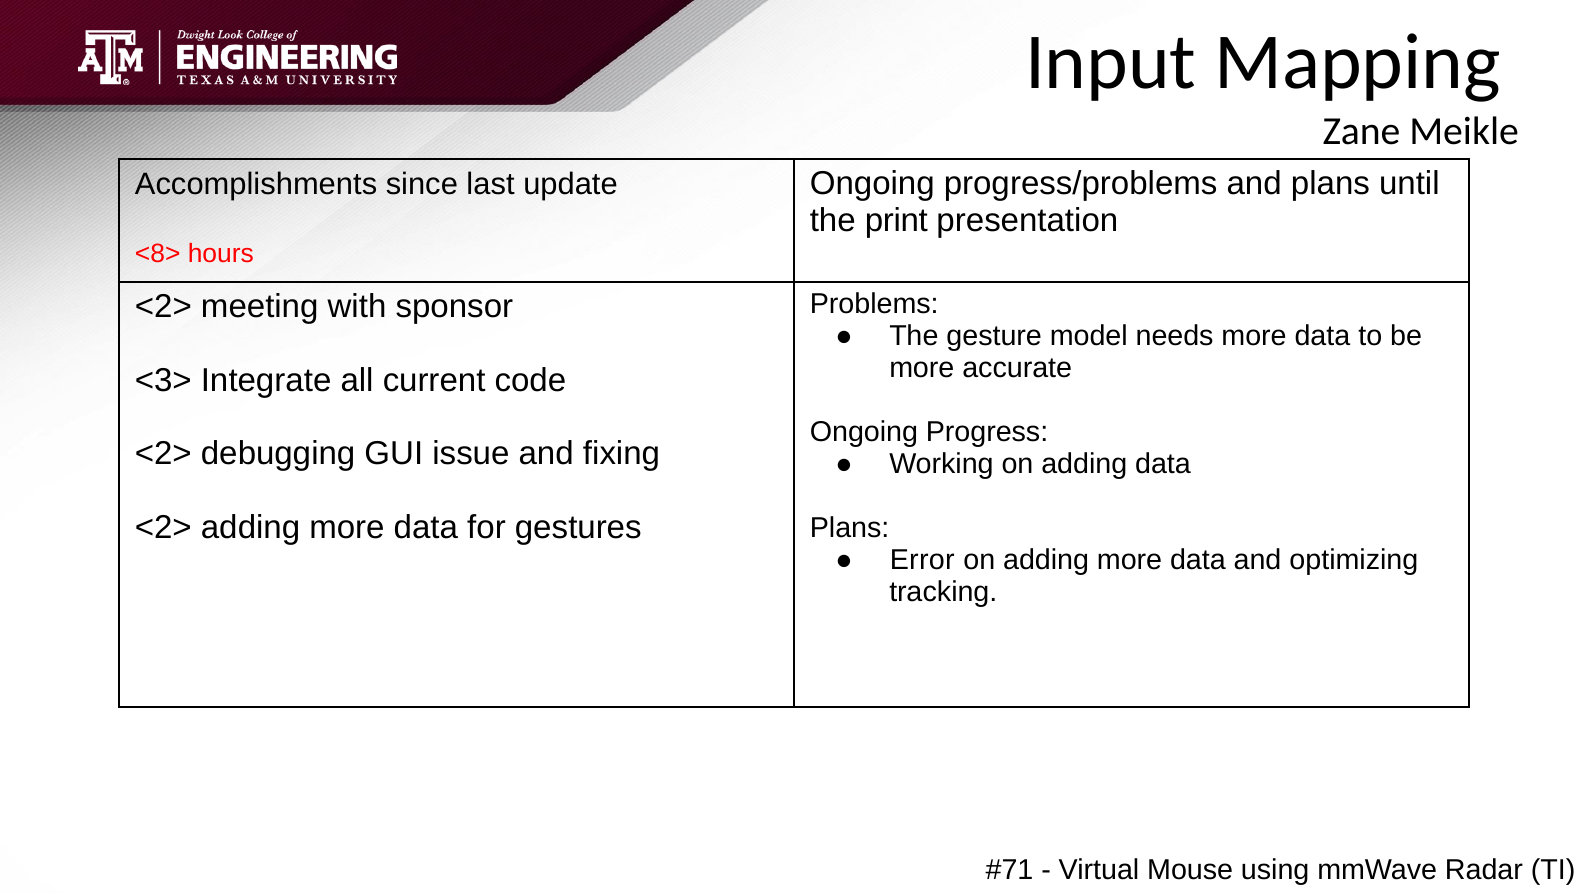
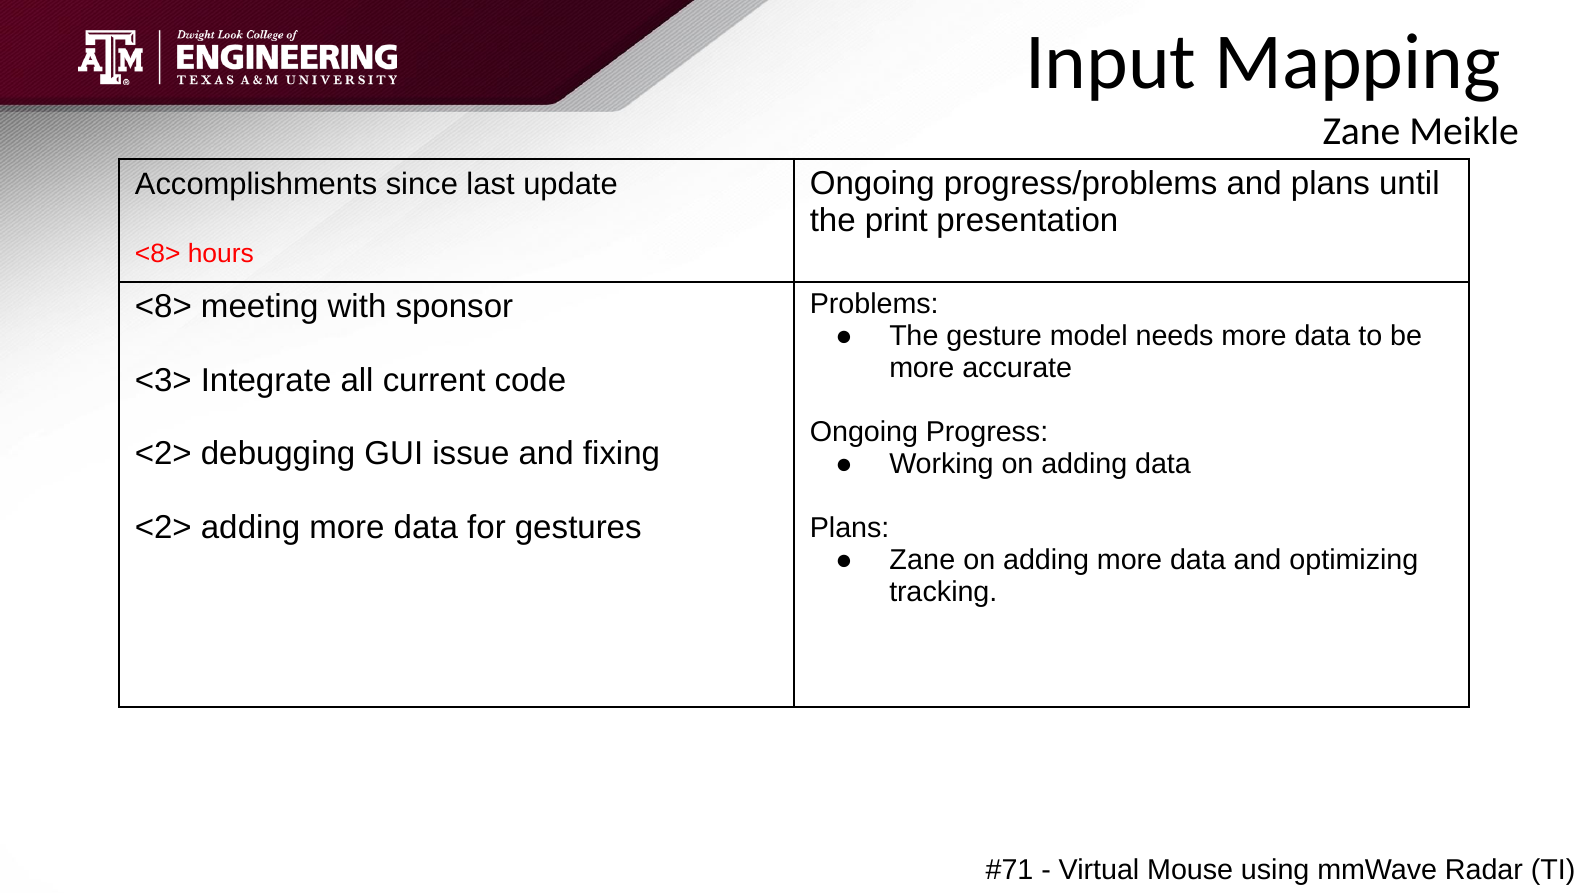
<2>: <2> -> <8> (163, 307)
Error: Error -> Zane (922, 560)
